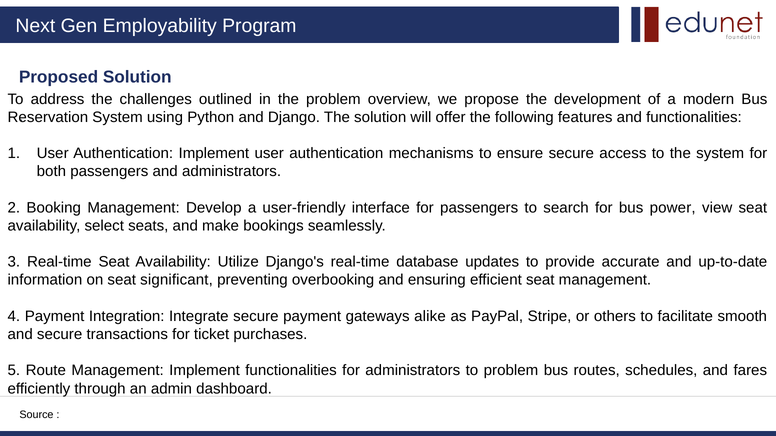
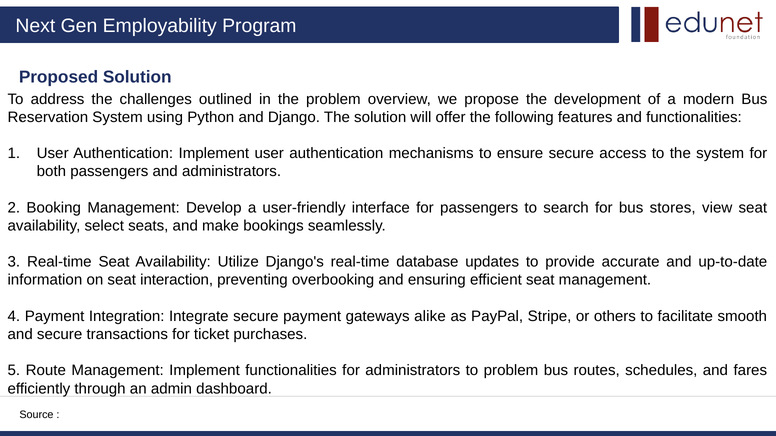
power: power -> stores (673, 208)
significant: significant -> interaction (177, 280)
